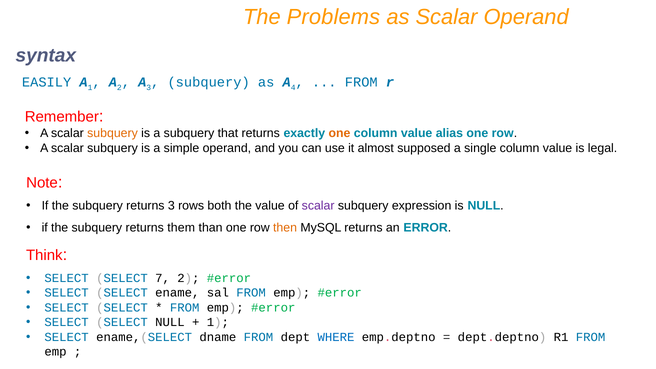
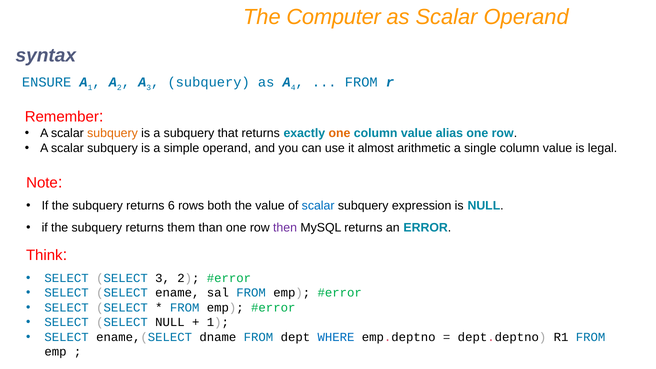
Problems: Problems -> Computer (334, 17)
EASILY: EASILY -> ENSURE (47, 82)
supposed: supposed -> arithmetic (424, 148)
returns 3: 3 -> 6 (171, 206)
scalar colour: purple -> blue (318, 206)
then colour: orange -> purple (285, 228)
SELECT 7: 7 -> 3 (163, 278)
